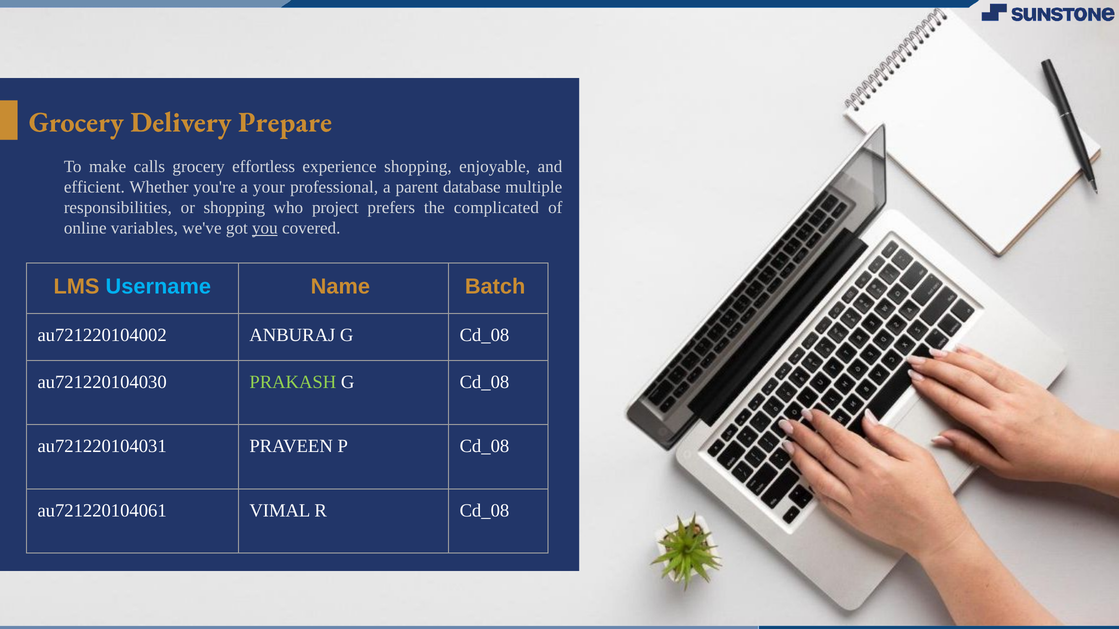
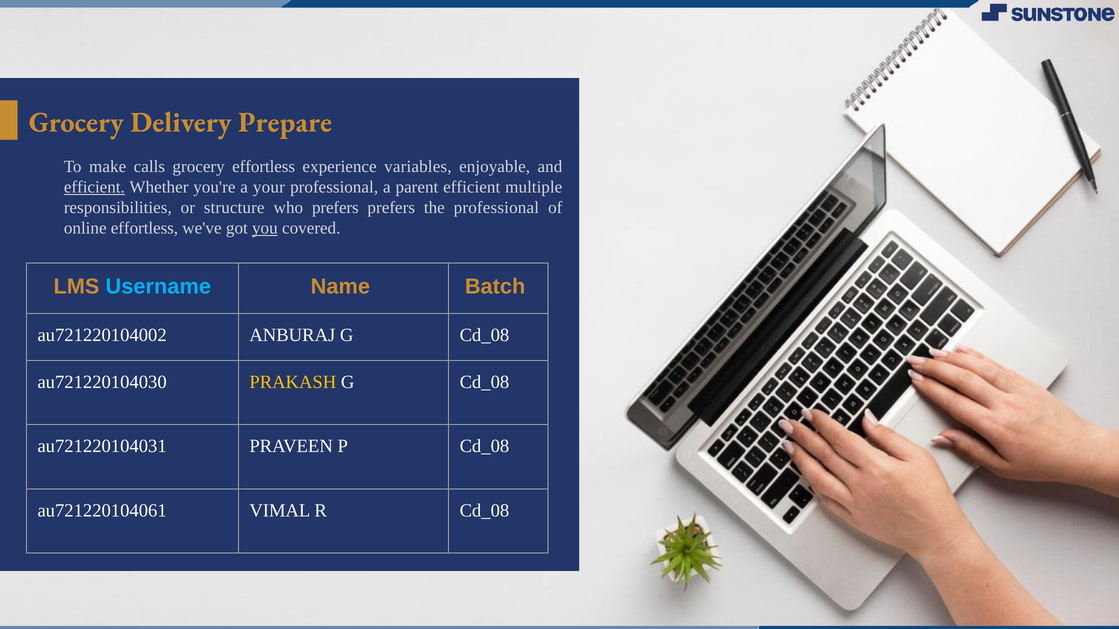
experience shopping: shopping -> variables (418, 167)
efficient underline: none -> present (94, 187)
parent database: database -> efficient (472, 187)
or shopping: shopping -> structure (234, 208)
who project: project -> prefers (335, 208)
the complicated: complicated -> professional (496, 208)
online variables: variables -> effortless (144, 228)
PRAKASH colour: light green -> yellow (293, 382)
